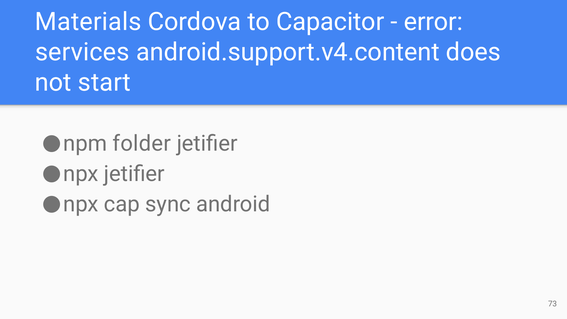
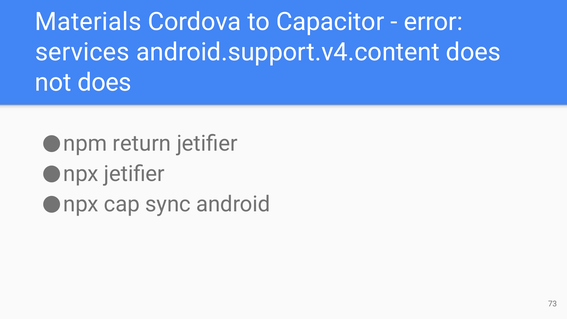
not start: start -> does (104, 82)
folder: folder -> return (142, 143)
